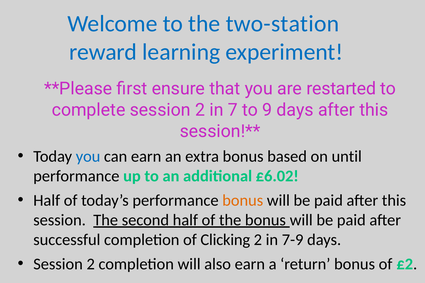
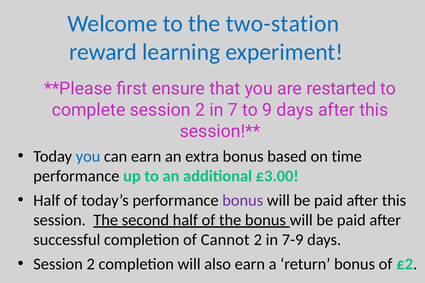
until: until -> time (347, 156)
£6.02: £6.02 -> £3.00 (277, 176)
bonus colour: orange -> purple (243, 201)
Clicking: Clicking -> Cannot (225, 240)
